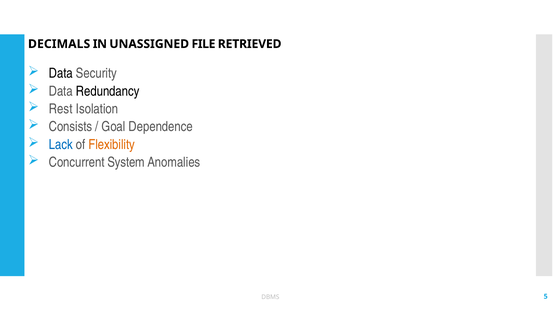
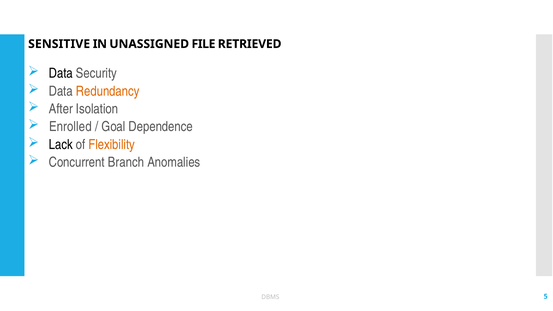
DECIMALS: DECIMALS -> SENSITIVE (59, 44)
Redundancy colour: black -> orange (108, 91)
Rest: Rest -> After (61, 109)
Consists: Consists -> Enrolled (70, 127)
Lack colour: blue -> black (61, 145)
System: System -> Branch (126, 162)
